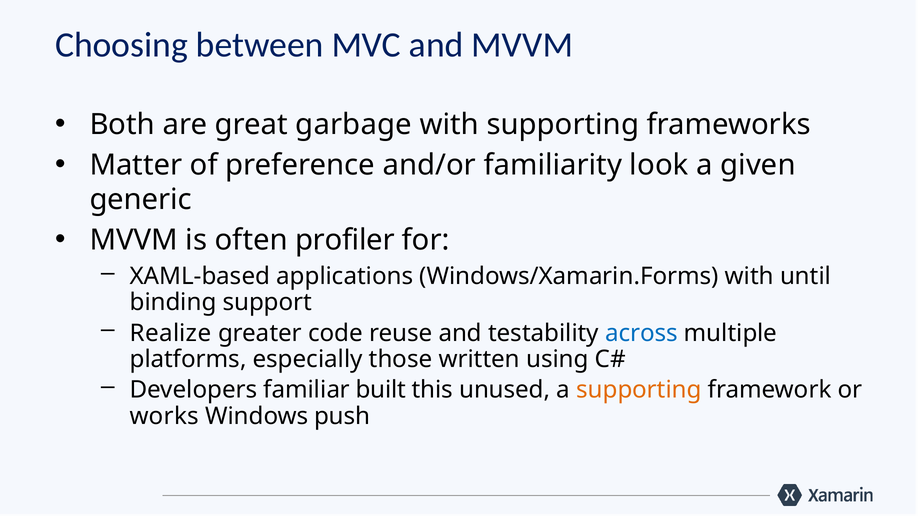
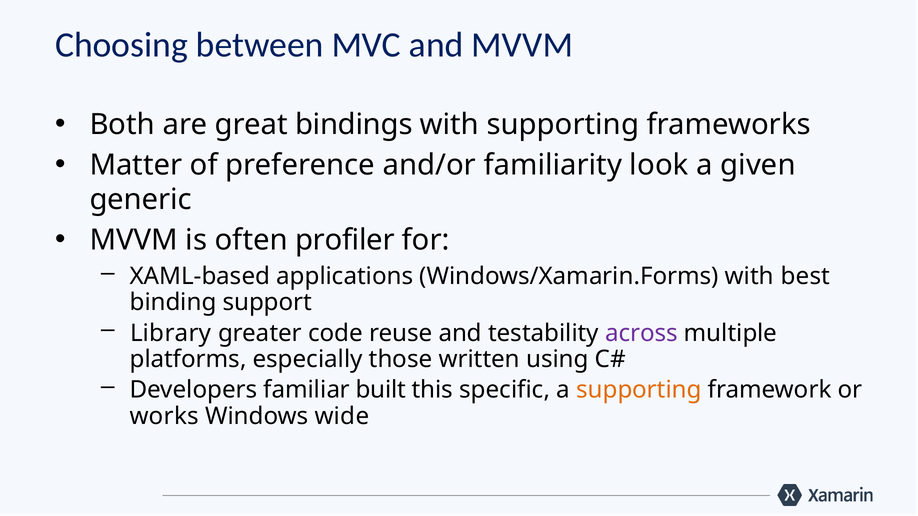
garbage: garbage -> bindings (354, 125)
until: until -> best (805, 276)
Realize: Realize -> Library (171, 333)
across colour: blue -> purple (641, 333)
unused: unused -> specific (505, 390)
push: push -> wide (342, 416)
